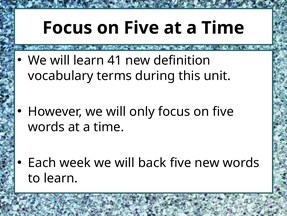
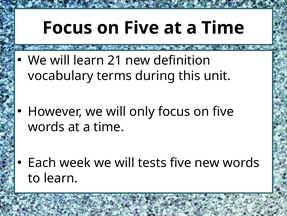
41: 41 -> 21 (115, 60)
back: back -> tests (152, 162)
